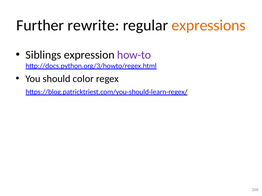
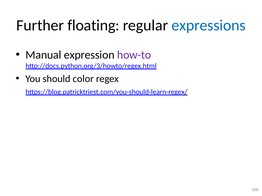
rewrite: rewrite -> floating (93, 25)
expressions colour: orange -> blue (209, 25)
Siblings: Siblings -> Manual (43, 55)
